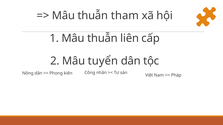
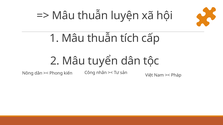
tham: tham -> luyện (125, 16)
liên: liên -> tích (130, 38)
